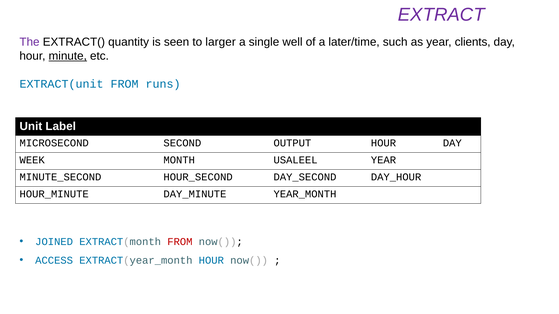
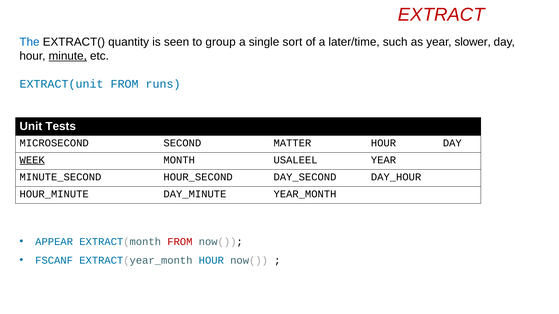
EXTRACT colour: purple -> red (441, 15)
The colour: purple -> blue (30, 42)
larger: larger -> group (221, 42)
well: well -> sort (292, 42)
clients: clients -> slower (473, 42)
Label: Label -> Tests (61, 126)
OUTPUT: OUTPUT -> MATTER (292, 143)
WEEK underline: none -> present (32, 160)
JOINED: JOINED -> APPEAR (54, 242)
ACCESS: ACCESS -> FSCANF (54, 261)
